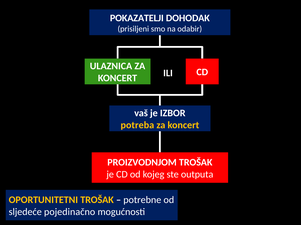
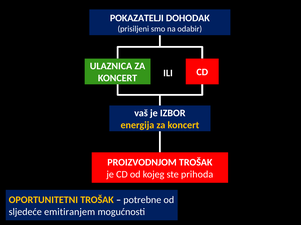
potreba: potreba -> energija (137, 125)
outputa: outputa -> prihoda (197, 175)
pojedinačno: pojedinačno -> emitiranjem (70, 212)
